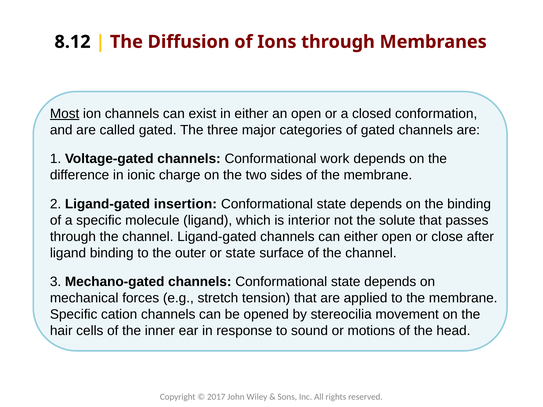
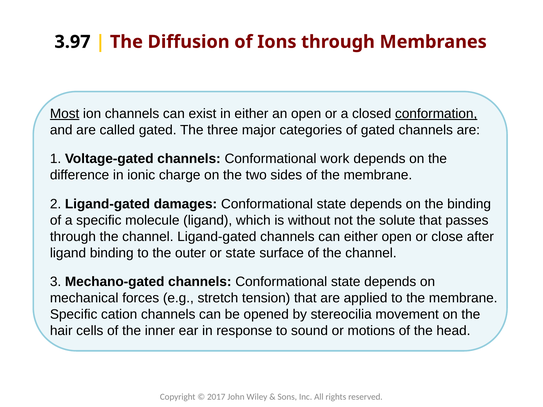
8.12: 8.12 -> 3.97 (73, 42)
conformation underline: none -> present (436, 114)
insertion: insertion -> damages (185, 204)
interior: interior -> without (309, 220)
